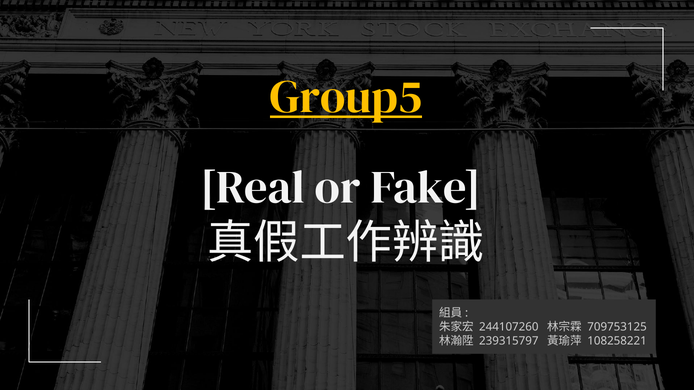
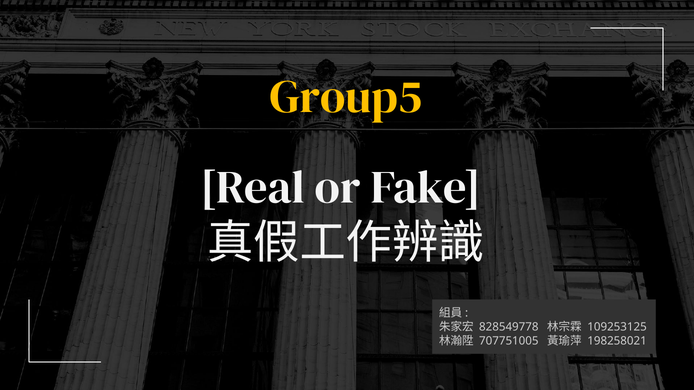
Group5 underline: present -> none (346, 97)
244107260: 244107260 -> 828549778 (509, 327)
709753125: 709753125 -> 109253125 (617, 327)
239315797: 239315797 -> 707751005 (509, 341)
108258221: 108258221 -> 198258021 (617, 341)
